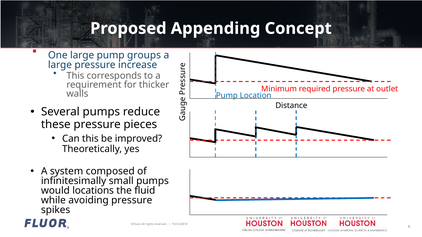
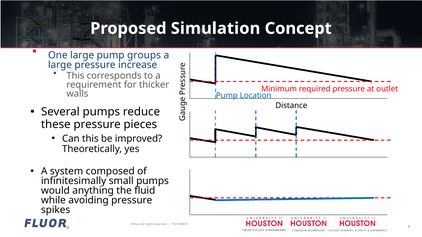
Appending: Appending -> Simulation (216, 28)
locations: locations -> anything (93, 191)
